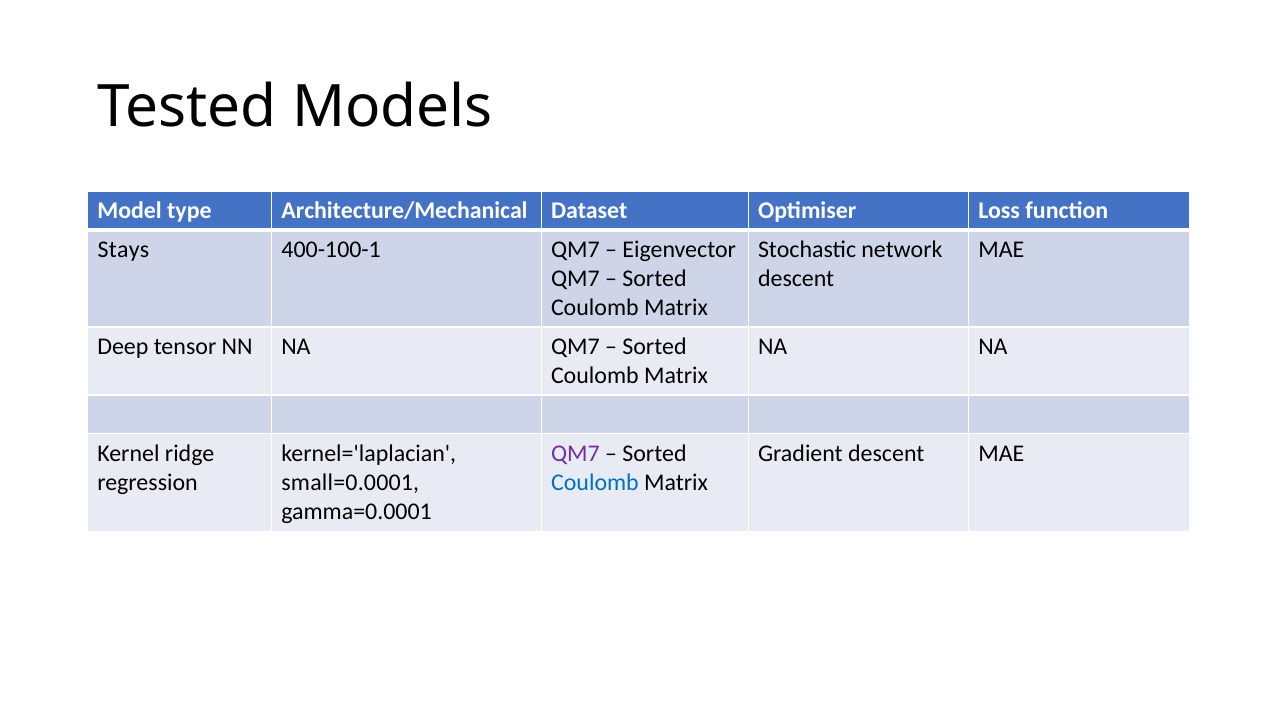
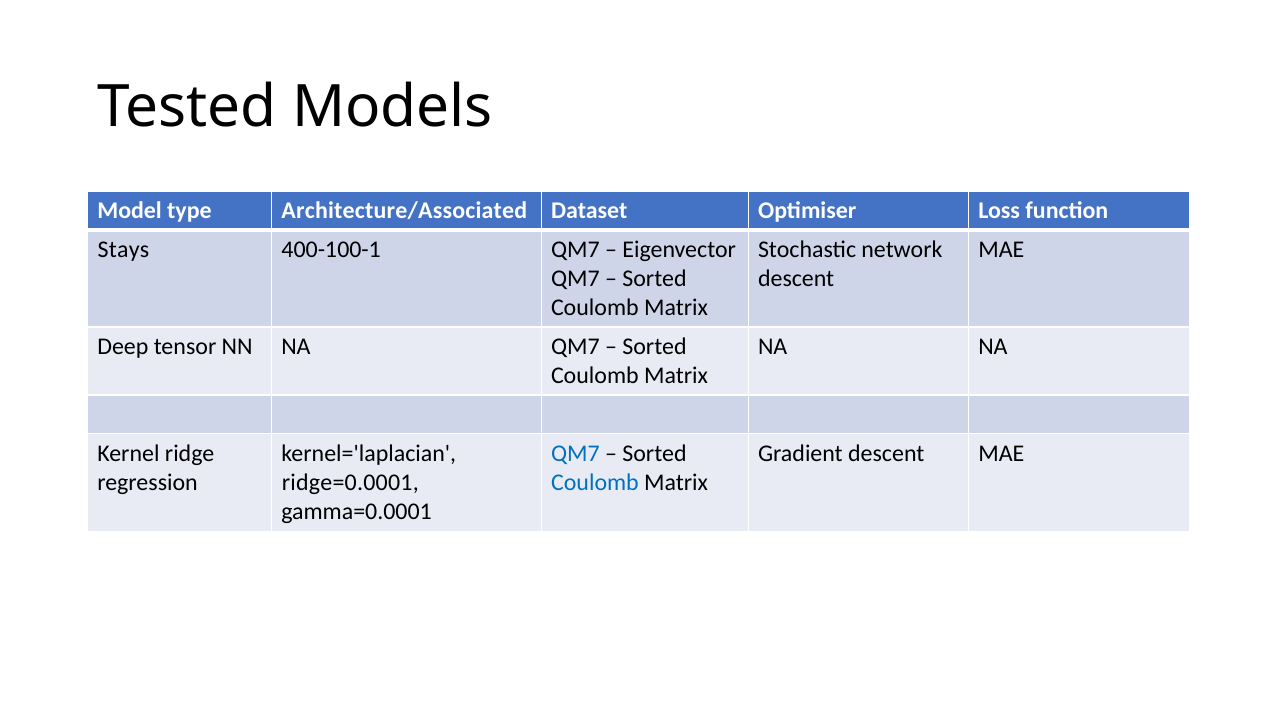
Architecture/Mechanical: Architecture/Mechanical -> Architecture/Associated (404, 211)
QM7 colour: purple -> blue (575, 454)
small=0.0001: small=0.0001 -> ridge=0.0001 (350, 483)
